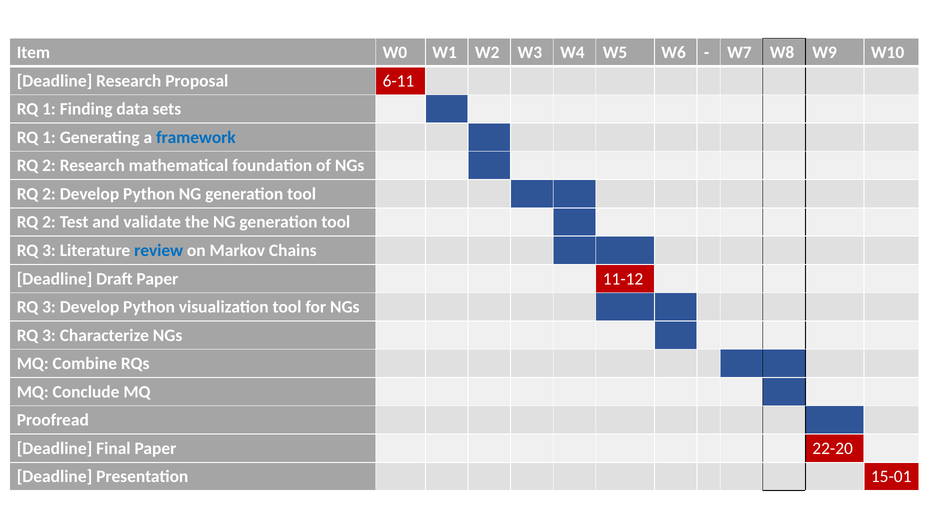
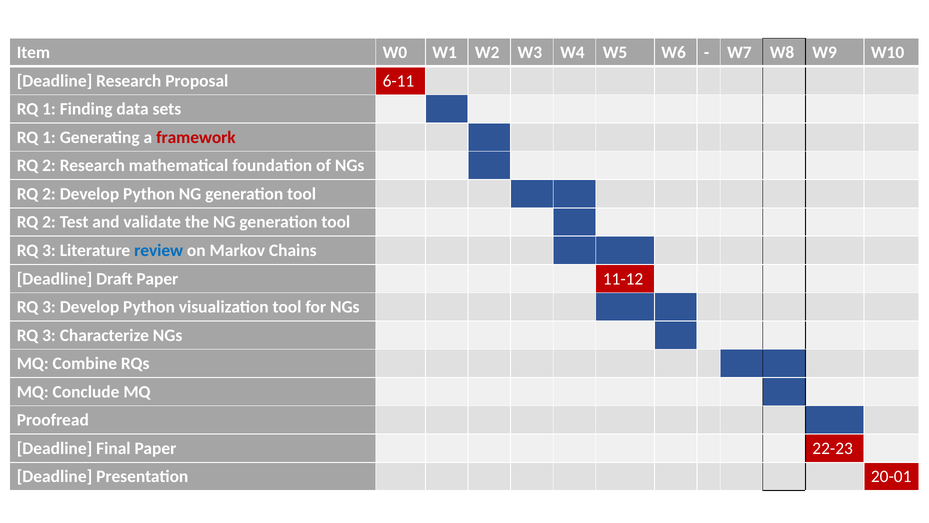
framework colour: blue -> red (196, 137)
22-20: 22-20 -> 22-23 (833, 448)
15-01: 15-01 -> 20-01 (891, 476)
